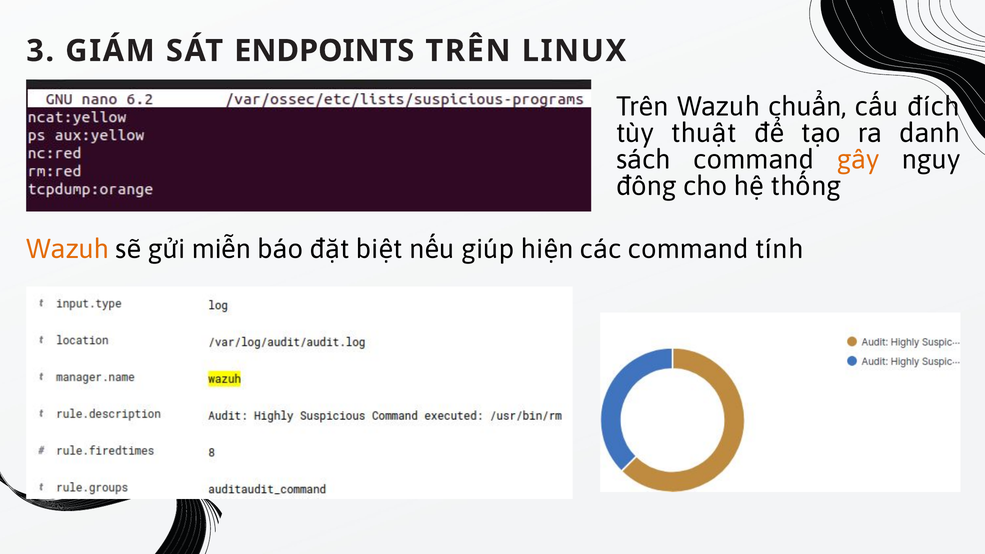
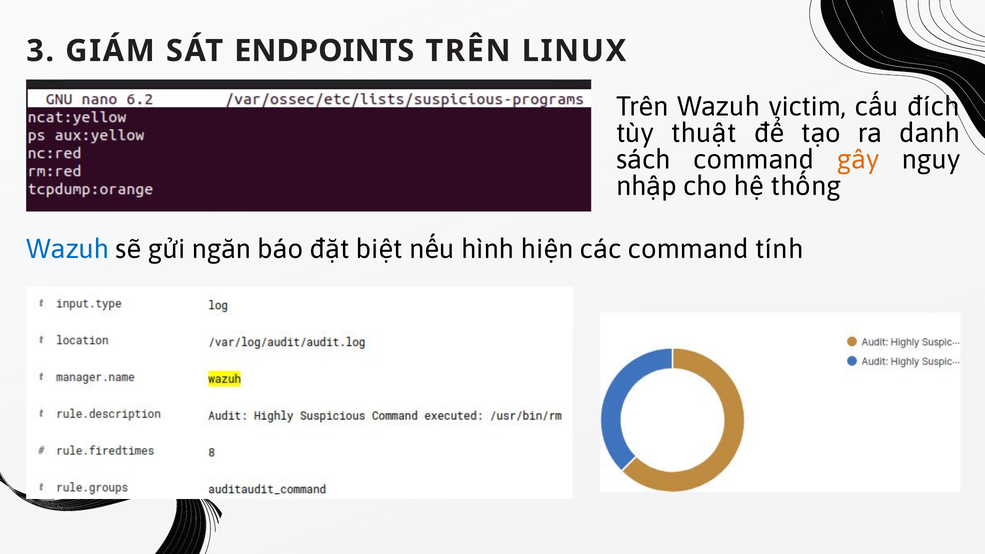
chuẩn: chuẩn -> victim (808, 107)
đông: đông -> nhập (646, 186)
Wazuh colour: orange -> blue (68, 249)
miễn: miễn -> ngăn (221, 249)
giúp: giúp -> hình (488, 249)
